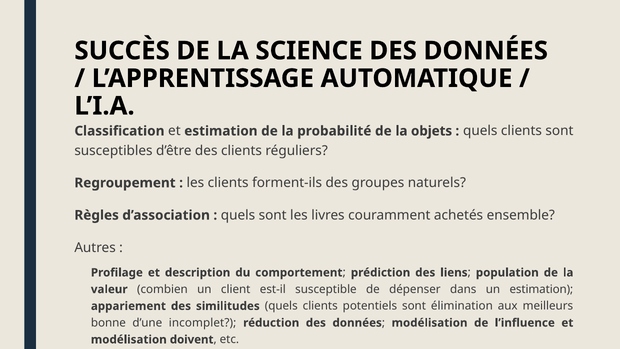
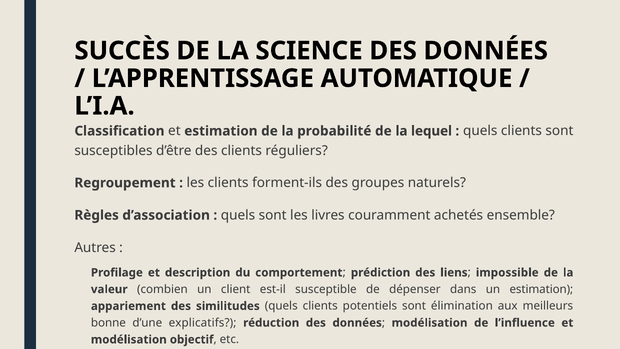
objets: objets -> lequel (432, 131)
population: population -> impossible (507, 272)
incomplet: incomplet -> explicatifs (203, 323)
doivent: doivent -> objectif (192, 339)
